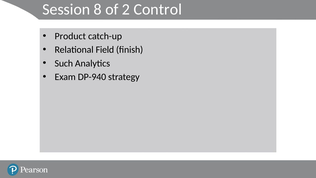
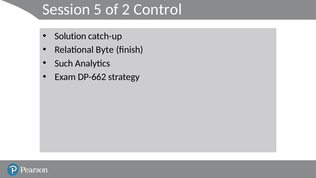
8: 8 -> 5 (98, 9)
Product: Product -> Solution (70, 36)
Field: Field -> Byte (105, 50)
DP-940: DP-940 -> DP-662 (92, 77)
